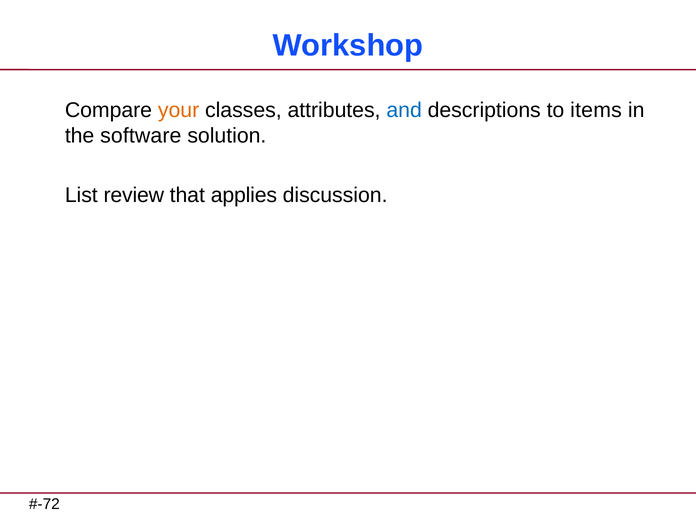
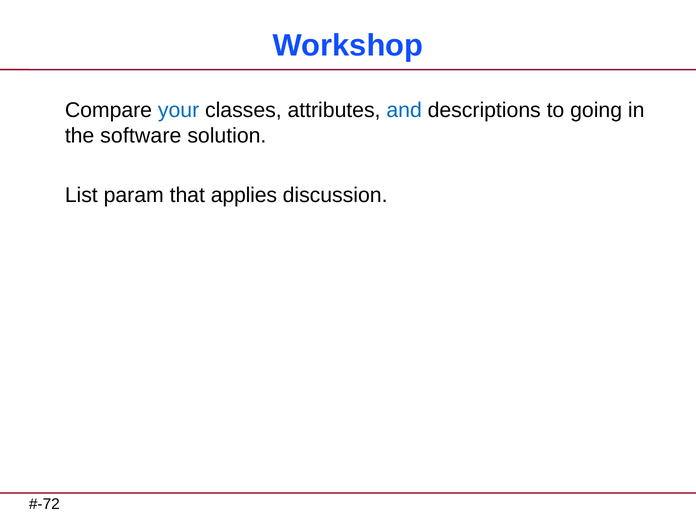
your colour: orange -> blue (179, 110)
items: items -> going (596, 110)
review: review -> param (134, 195)
